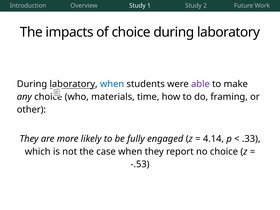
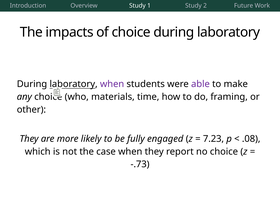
when colour: blue -> purple (112, 84)
4.14: 4.14 -> 7.23 (213, 139)
.33: .33 -> .08 (251, 139)
-.53: -.53 -> -.73 (140, 164)
